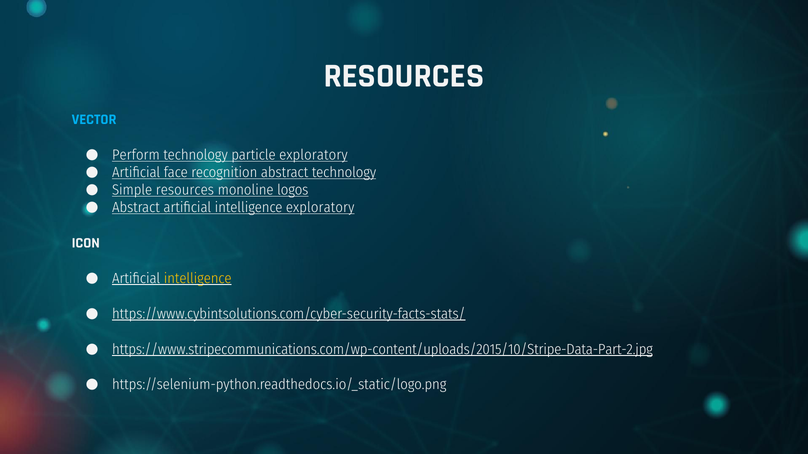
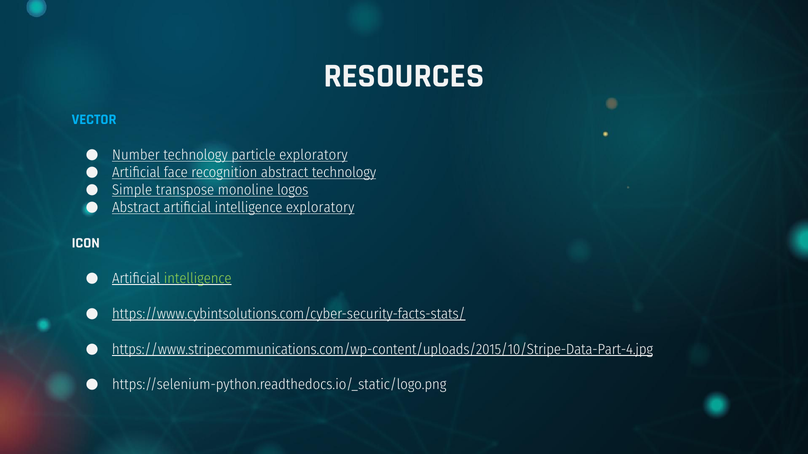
Perform: Perform -> Number (136, 155)
Simple resources: resources -> transpose (185, 190)
intelligence colour: yellow -> light green (198, 279)
https://www.stripecommunications.com/wp-content/uploads/2015/10/Stripe-Data-Part-2.jpg: https://www.stripecommunications.com/wp-content/uploads/2015/10/Stripe-Data-Part-2.jpg -> https://www.stripecommunications.com/wp-content/uploads/2015/10/Stripe-Data-Part-4.jpg (382, 350)
